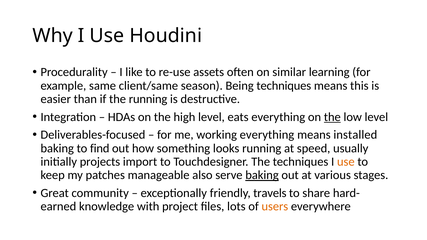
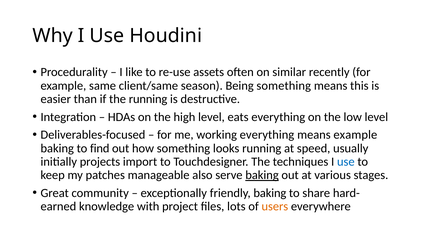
learning: learning -> recently (329, 72)
Being techniques: techniques -> something (284, 86)
the underline: present -> none (332, 117)
means installed: installed -> example (355, 135)
use colour: orange -> blue (346, 162)
friendly travels: travels -> baking (270, 193)
